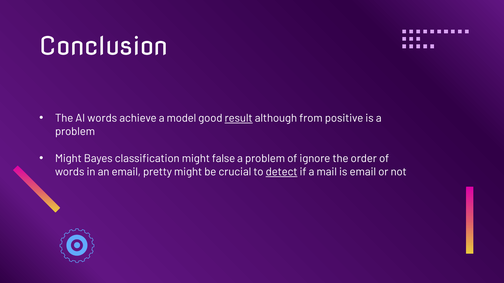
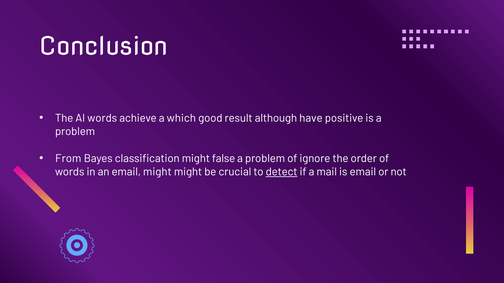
model: model -> which (181, 118)
result underline: present -> none (239, 118)
from: from -> have (311, 118)
Might: Might -> From (68, 159)
email pretty: pretty -> might (157, 172)
